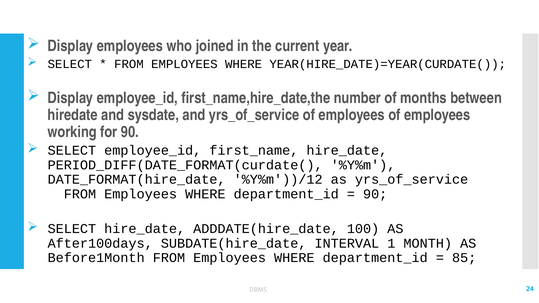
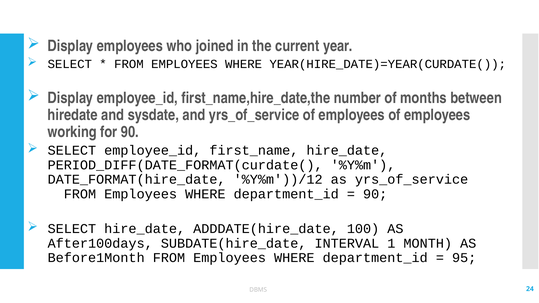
85: 85 -> 95 (464, 258)
